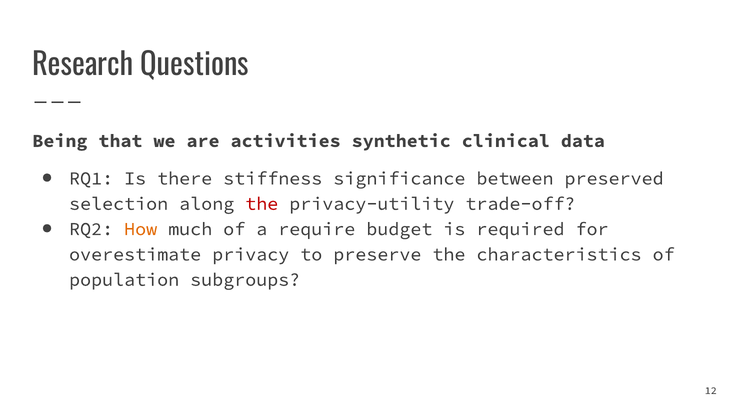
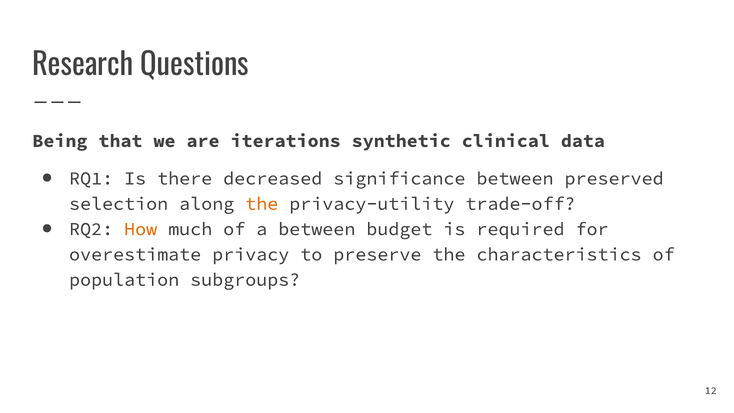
activities: activities -> iterations (286, 141)
stiffness: stiffness -> decreased (273, 178)
the colour: red -> orange (262, 204)
a require: require -> between (317, 229)
